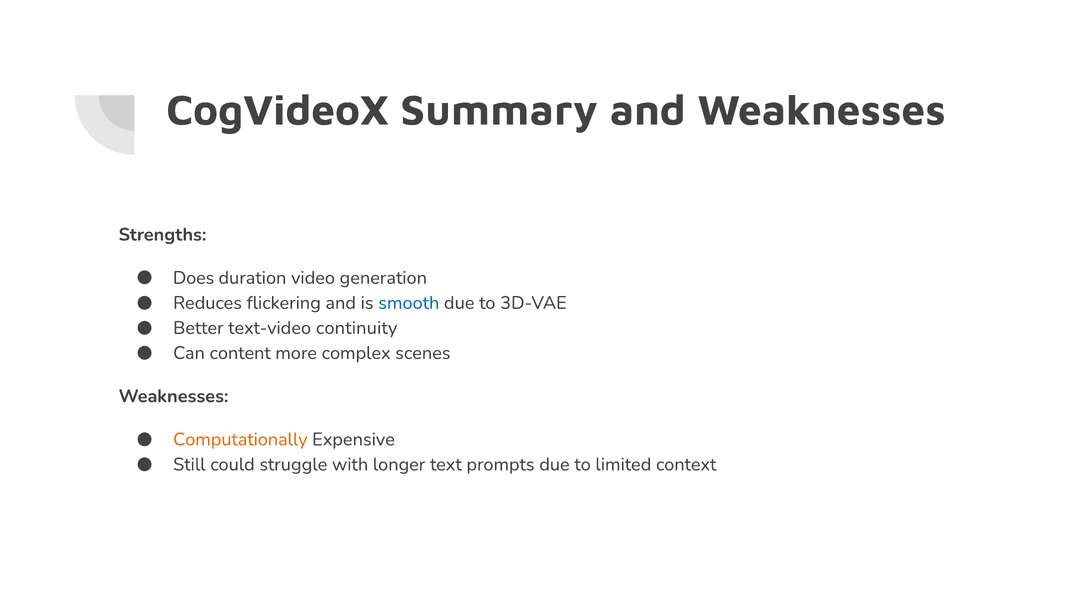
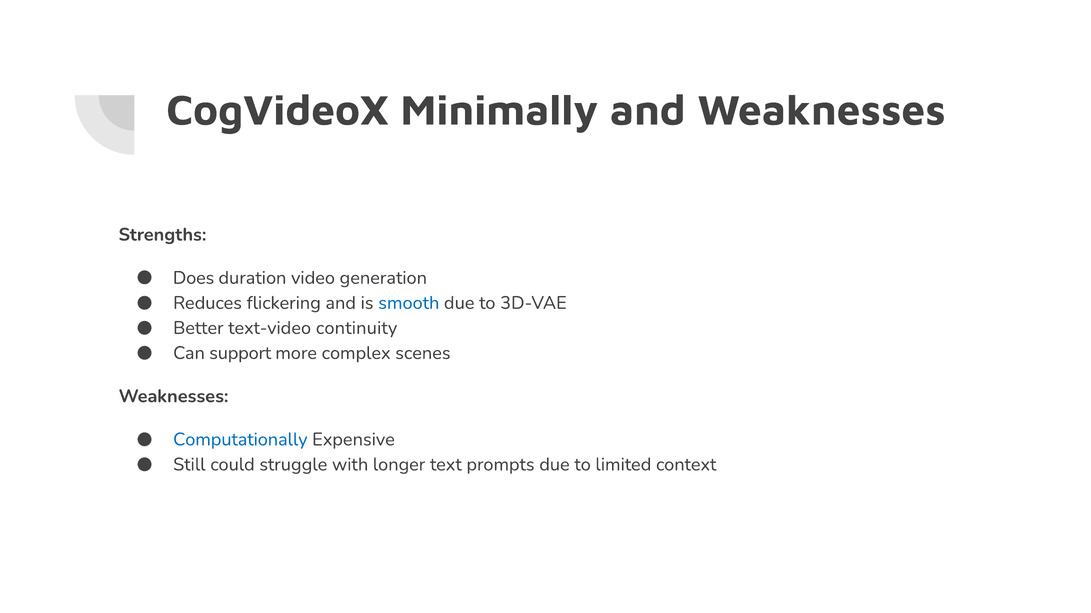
Summary: Summary -> Minimally (499, 111)
content: content -> support (240, 353)
Computationally colour: orange -> blue (240, 440)
